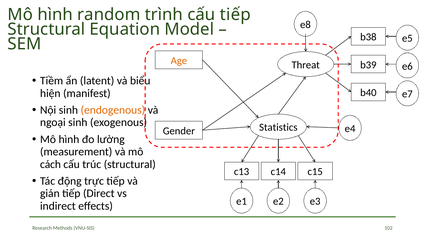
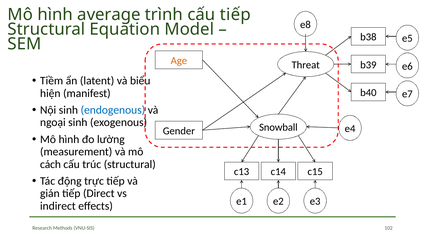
random: random -> average (109, 15)
endogenous colour: orange -> blue (113, 110)
Statistics: Statistics -> Snowball (278, 127)
